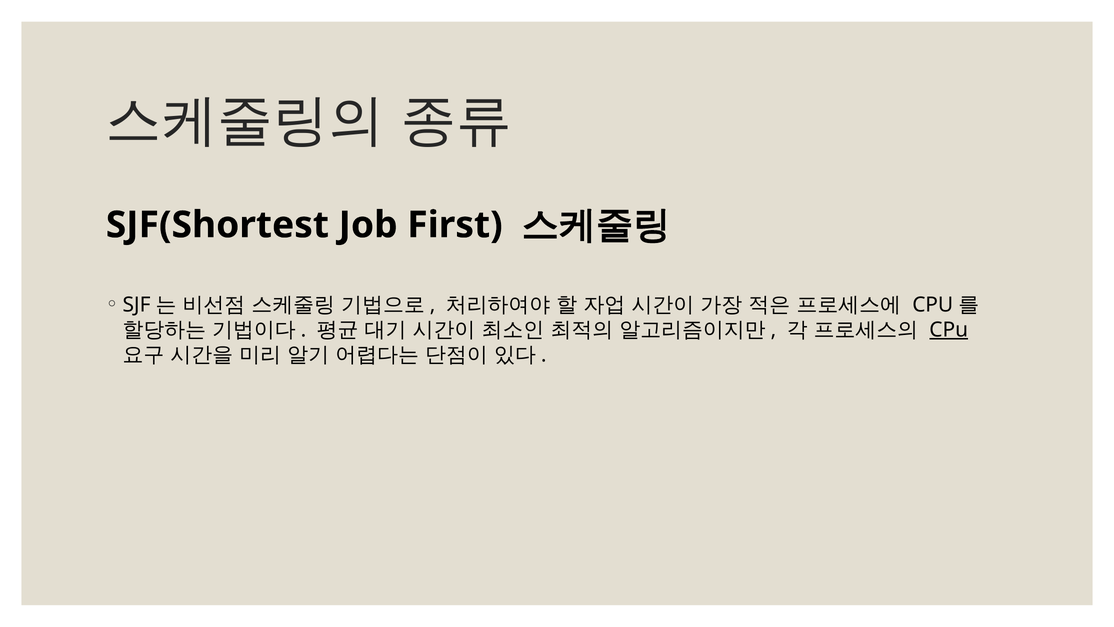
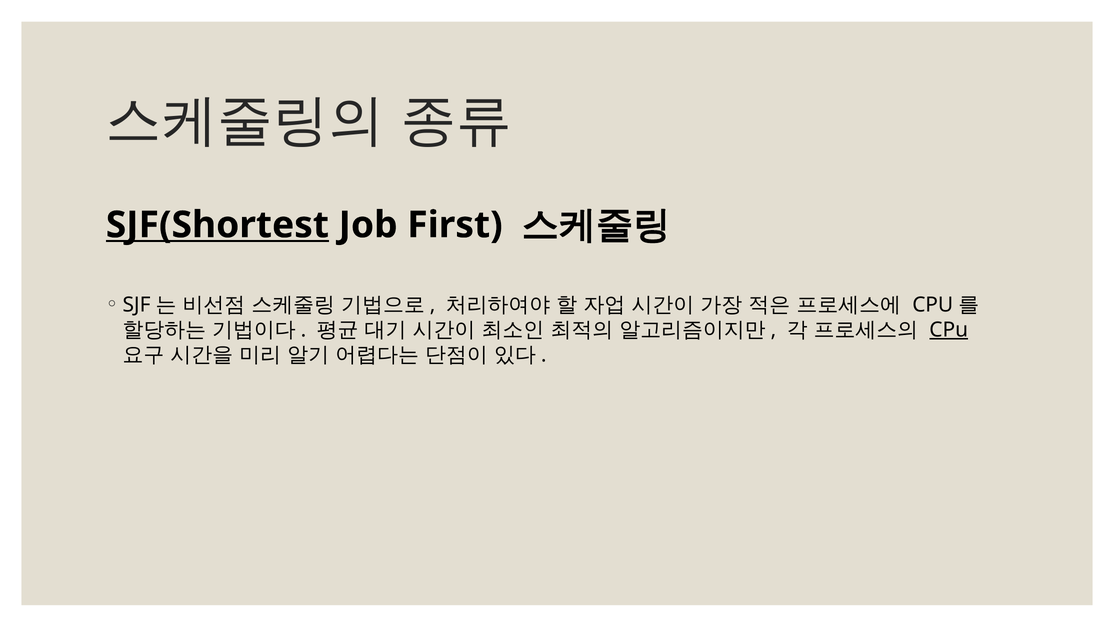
SJF(Shortest underline: none -> present (217, 225)
